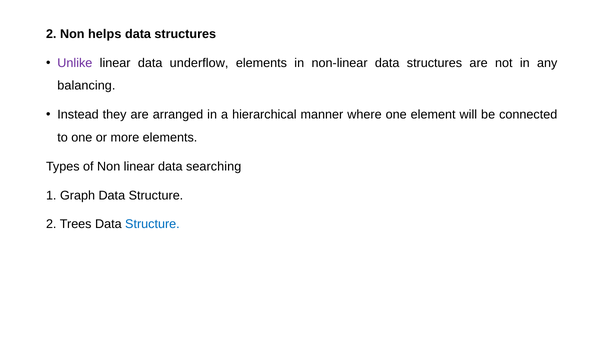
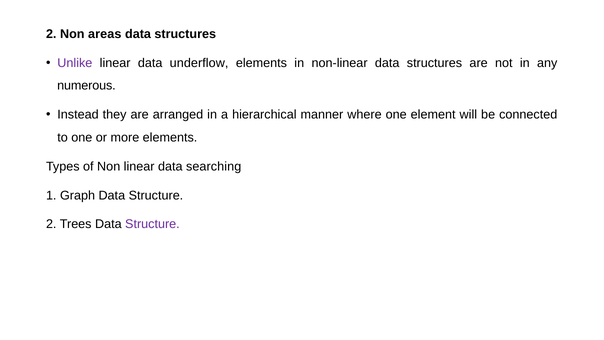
helps: helps -> areas (105, 34)
balancing: balancing -> numerous (86, 86)
Structure colour: blue -> purple (152, 224)
